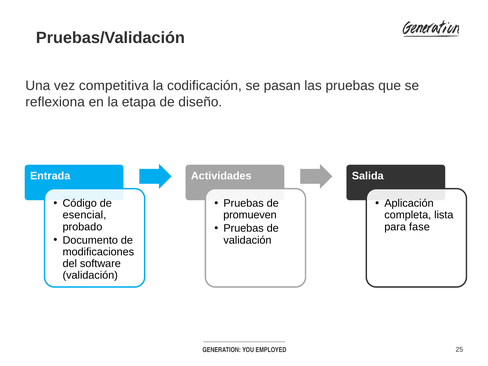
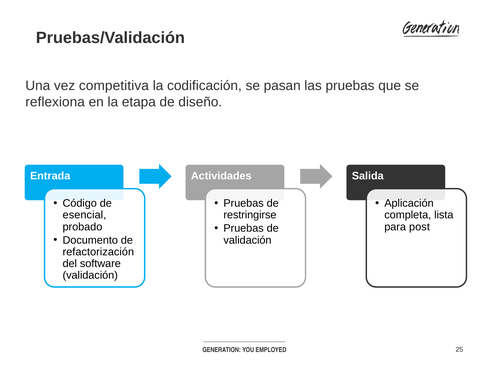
promueven: promueven -> restringirse (250, 215)
fase: fase -> post (419, 227)
modificaciones: modificaciones -> refactorización (98, 252)
